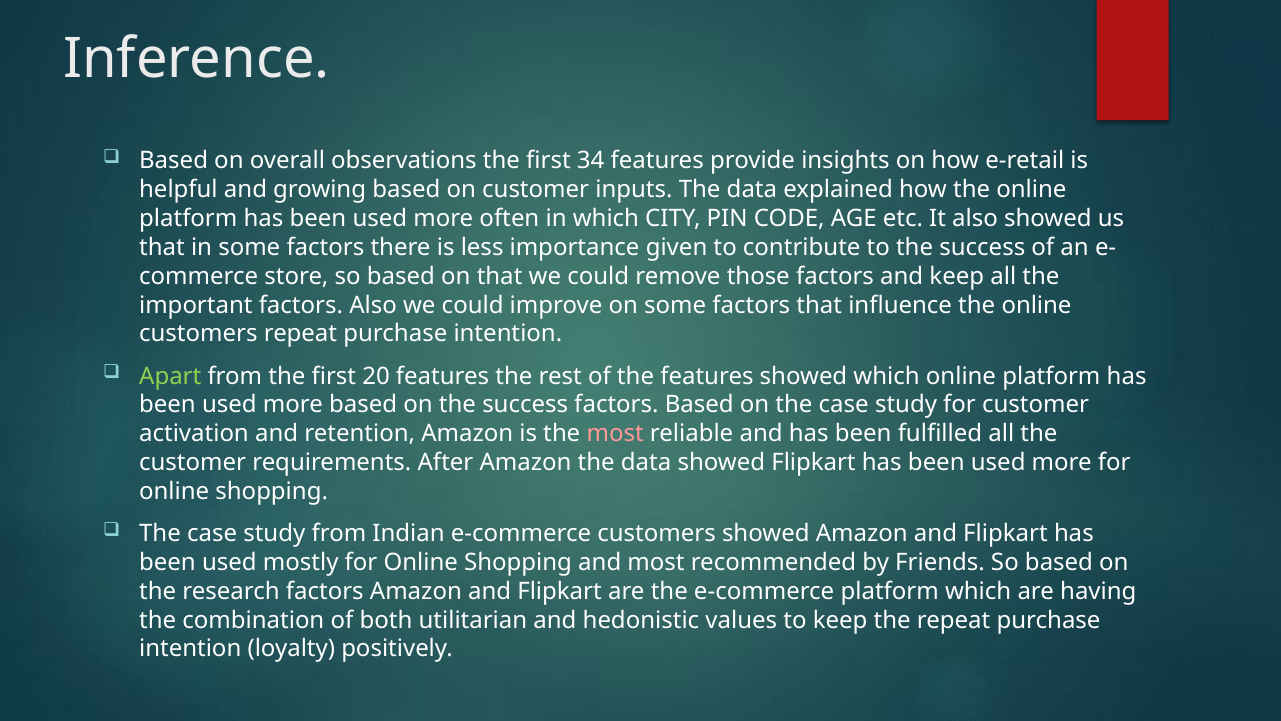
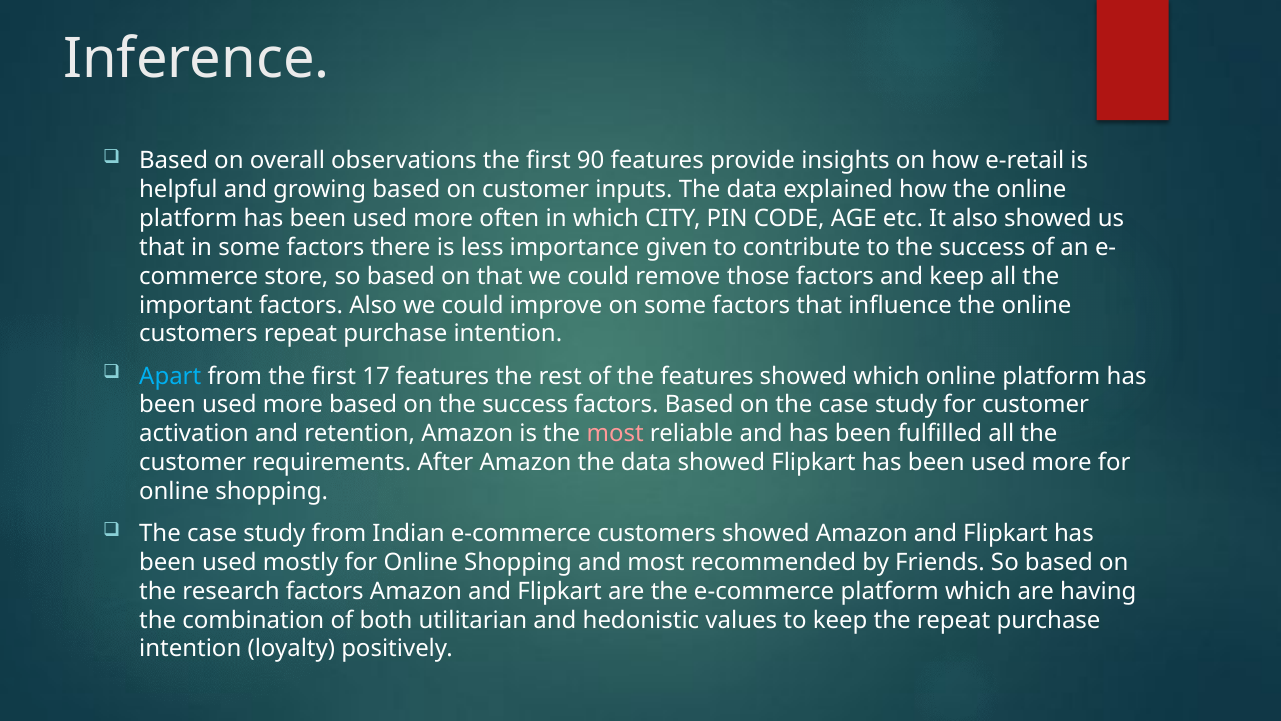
34: 34 -> 90 (591, 161)
Apart colour: light green -> light blue (170, 376)
20: 20 -> 17 (376, 376)
